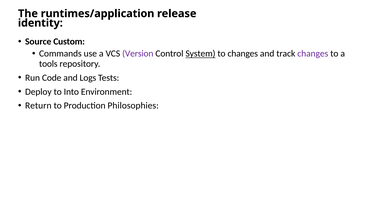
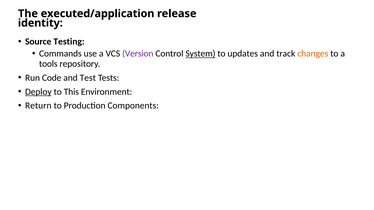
runtimes/application: runtimes/application -> executed/application (98, 14)
Custom: Custom -> Testing (69, 42)
to changes: changes -> updates (243, 54)
changes colour: purple -> orange (313, 54)
Logs: Logs -> Test (88, 78)
Deploy underline: none -> present (38, 92)
Into: Into -> This (71, 92)
Philosophies: Philosophies -> Components (133, 106)
